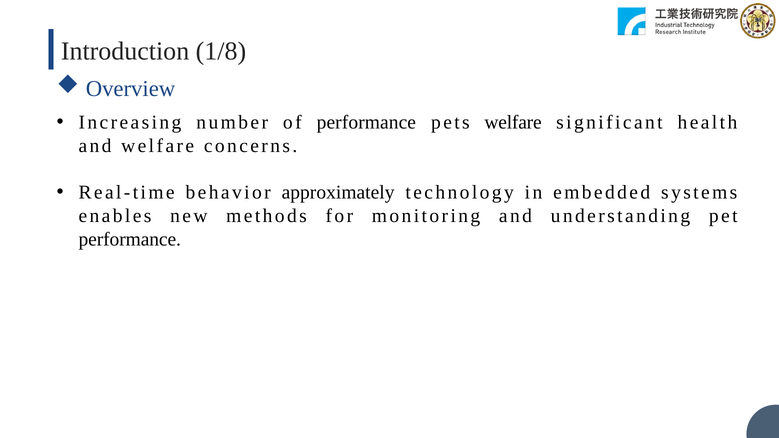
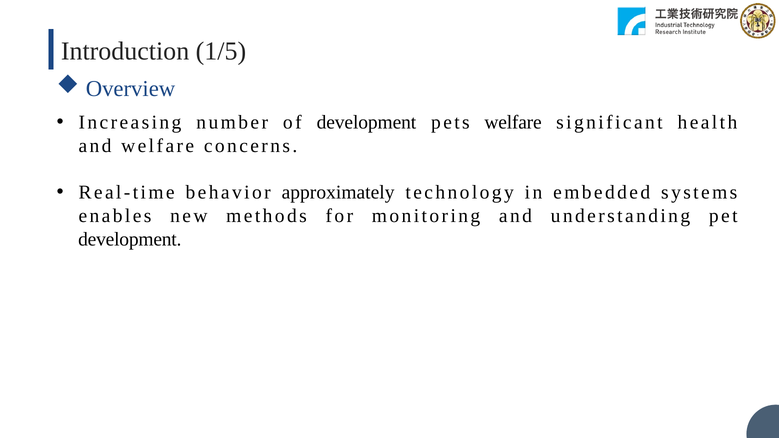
1/8: 1/8 -> 1/5 (221, 51)
of performance: performance -> development (366, 122)
performance: performance -> development (130, 239)
